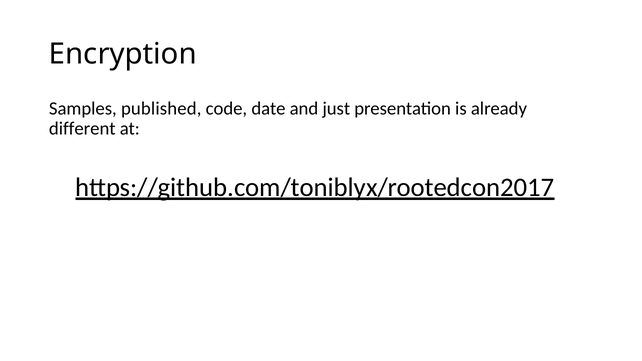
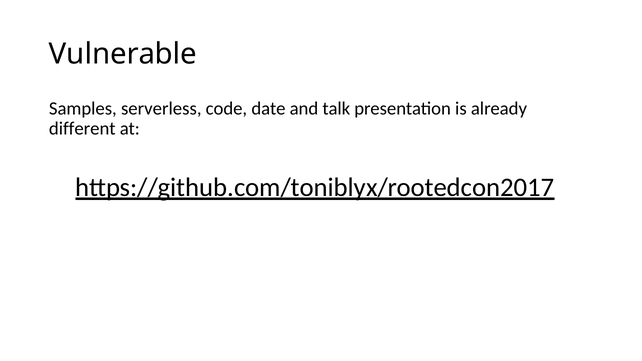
Encryption: Encryption -> Vulnerable (123, 54)
published: published -> serverless (161, 109)
just: just -> talk (336, 109)
